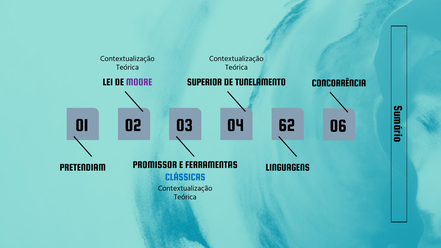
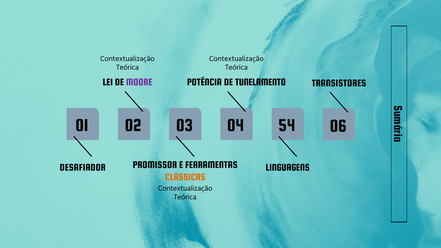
SUPERIOR: SUPERIOR -> POTÊNCIA (204, 82)
CONCORRÊNCIA: CONCORRÊNCIA -> TRANSISTORES (339, 83)
62: 62 -> 54 (287, 125)
PRETENDIAM: PRETENDIAM -> DESAFIADOR (83, 167)
CLÁSSICAS colour: blue -> orange (185, 177)
